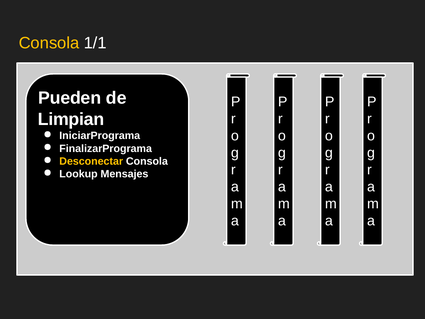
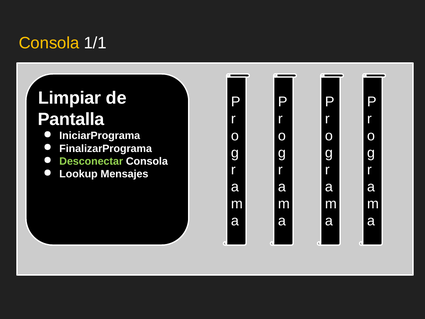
Pueden: Pueden -> Limpiar (70, 98)
Limpian: Limpian -> Pantalla (71, 119)
Desconectar colour: yellow -> light green (91, 161)
